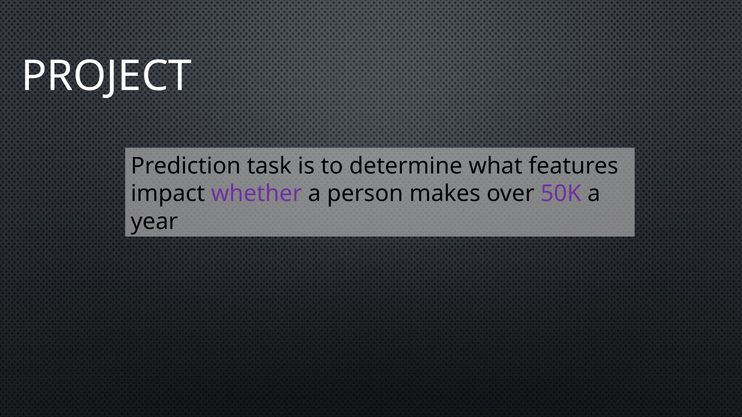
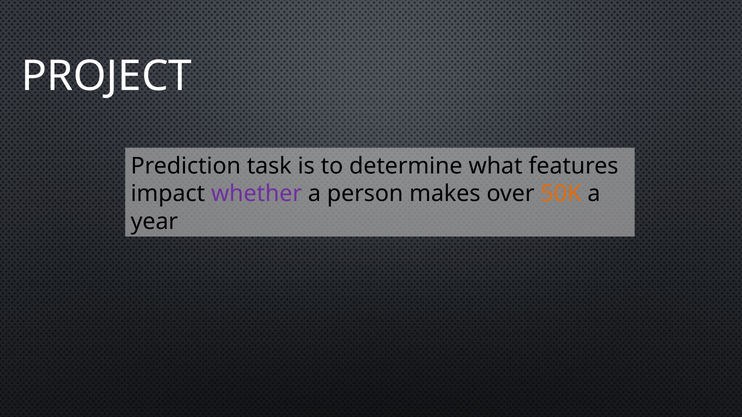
50K colour: purple -> orange (561, 194)
